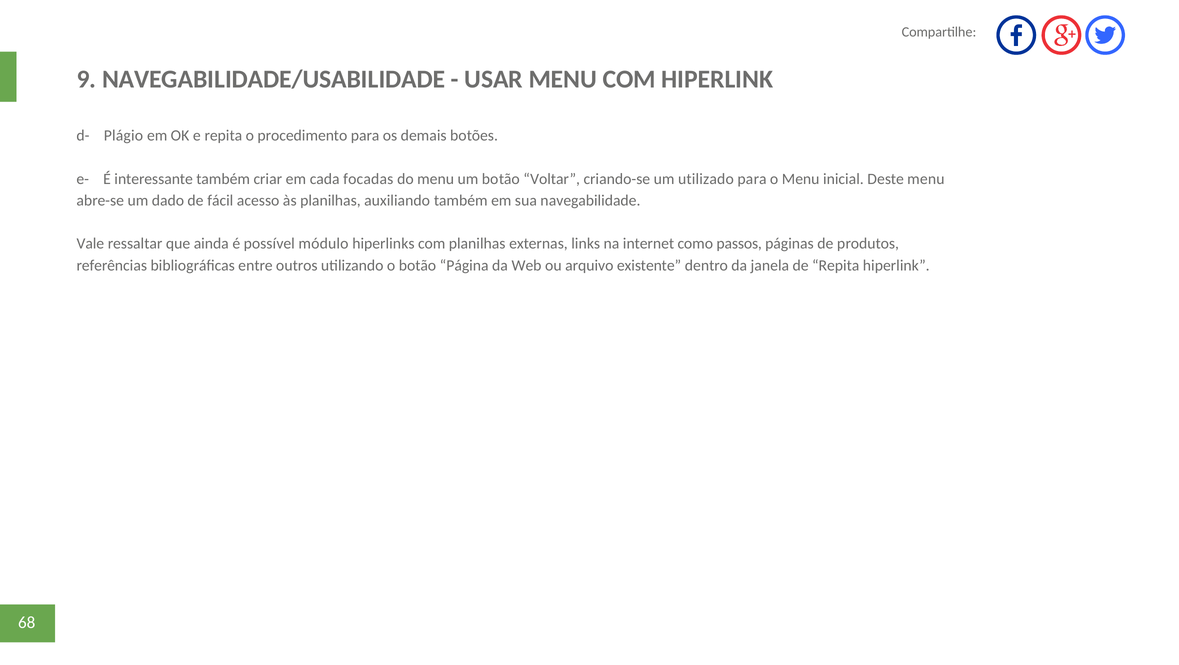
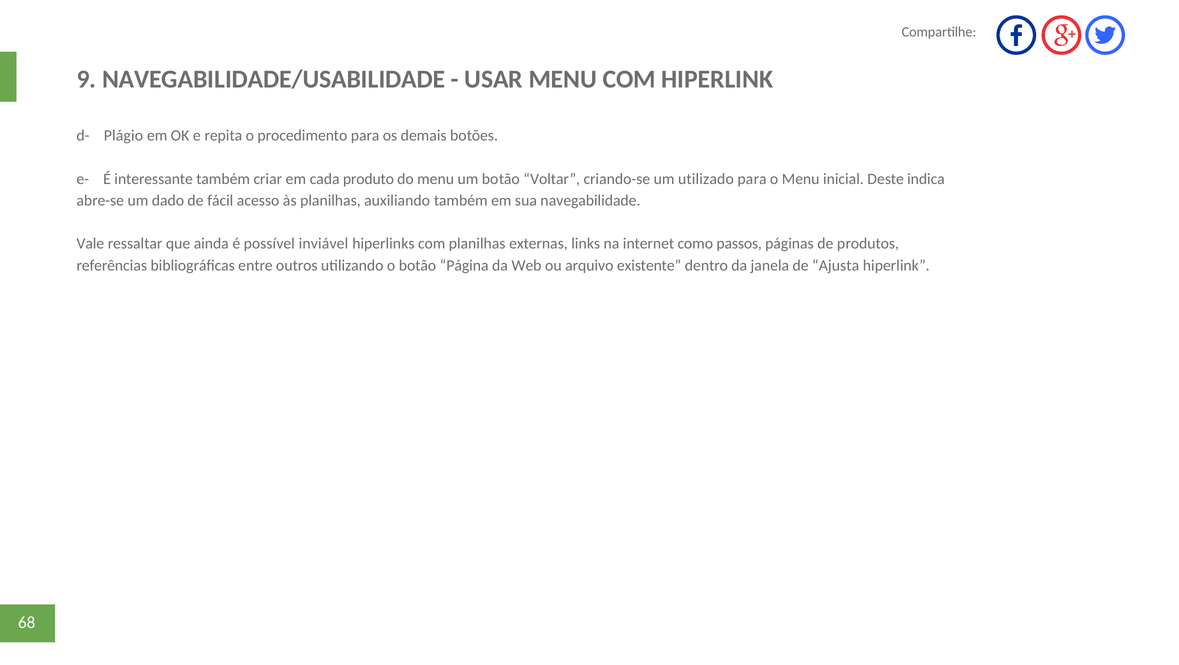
focadas: focadas -> produto (368, 179)
Deste menu: menu -> indica (926, 179)
módulo: módulo -> inviável (323, 244)
de Repita: Repita -> Ajusta (836, 265)
